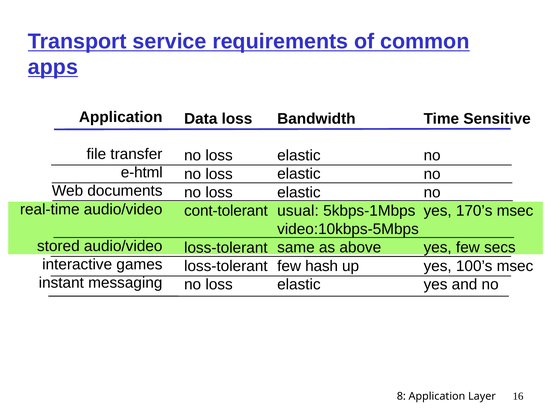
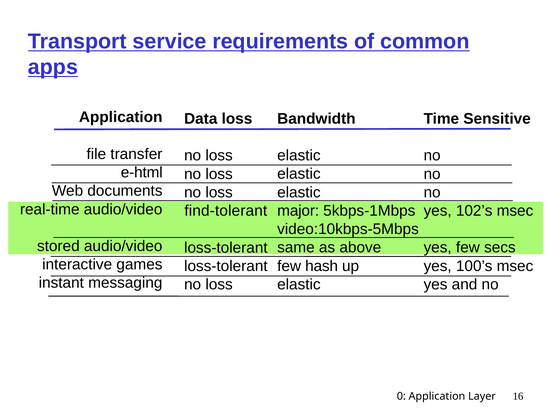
usual: usual -> major (298, 211)
170’s: 170’s -> 102’s (474, 211)
cont-tolerant: cont-tolerant -> find-tolerant (226, 211)
8: 8 -> 0 (401, 396)
